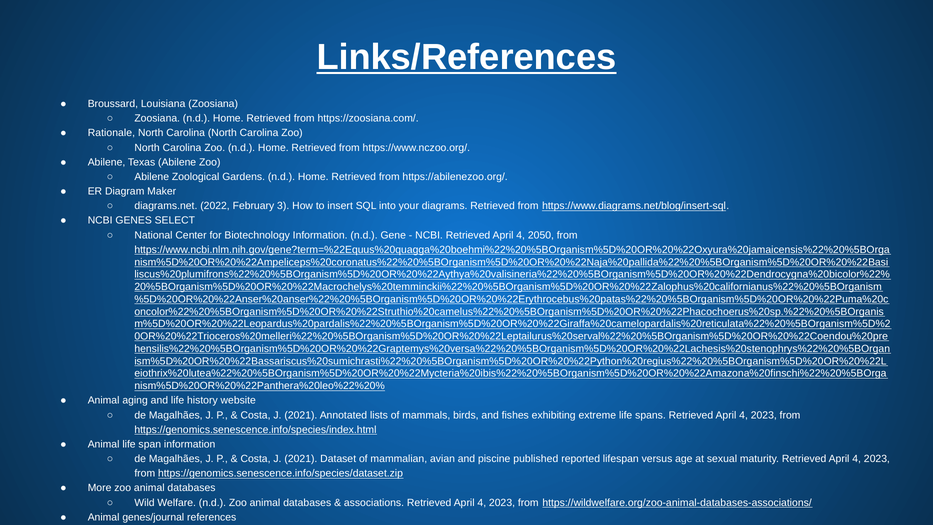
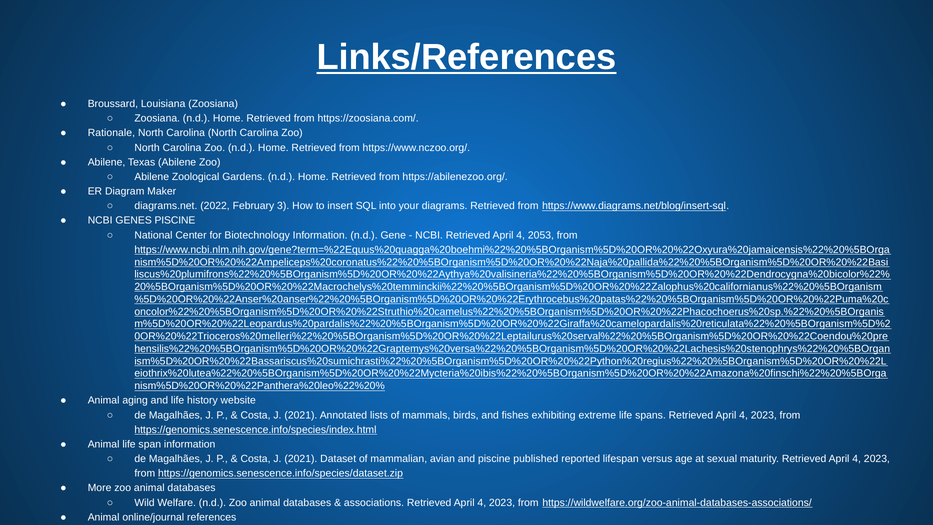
GENES SELECT: SELECT -> PISCINE (175, 220)
2050: 2050 -> 2053 (541, 235)
genes/journal: genes/journal -> online/journal (153, 517)
